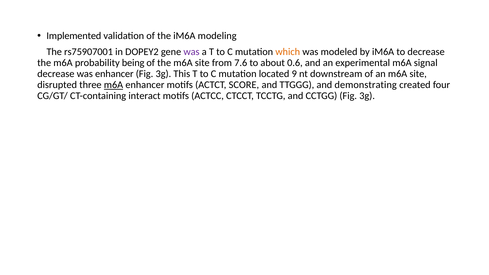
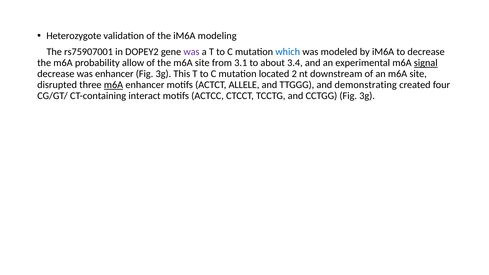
Implemented: Implemented -> Heterozygote (74, 36)
which colour: orange -> blue (288, 52)
being: being -> allow (133, 63)
7.6: 7.6 -> 3.1 (241, 63)
0.6: 0.6 -> 3.4 (295, 63)
signal underline: none -> present (426, 63)
9: 9 -> 2 (294, 74)
SCORE: SCORE -> ALLELE (244, 85)
